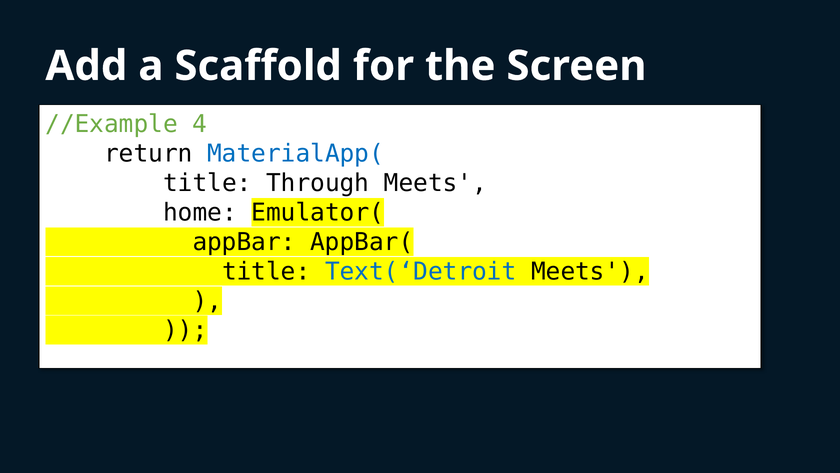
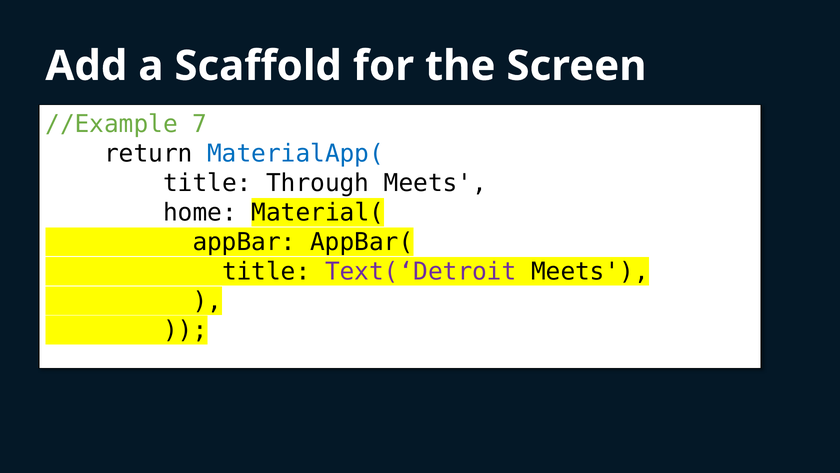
4: 4 -> 7 (200, 124)
Emulator(: Emulator( -> Material( (318, 212)
Text(‘Detroit colour: blue -> purple (421, 271)
